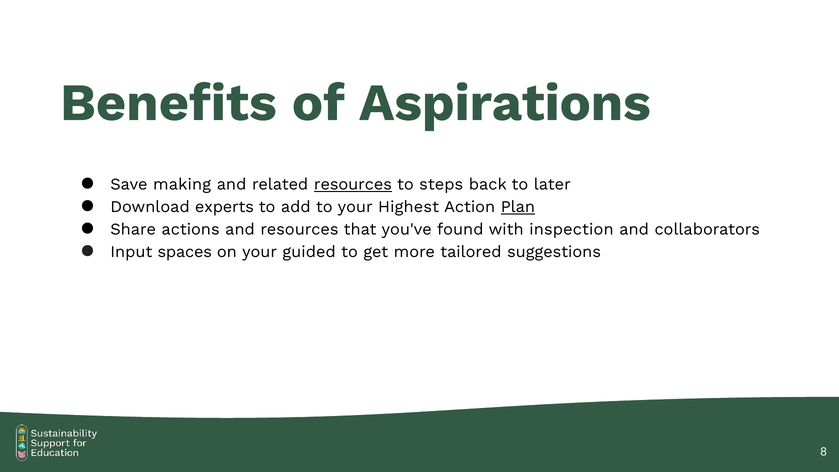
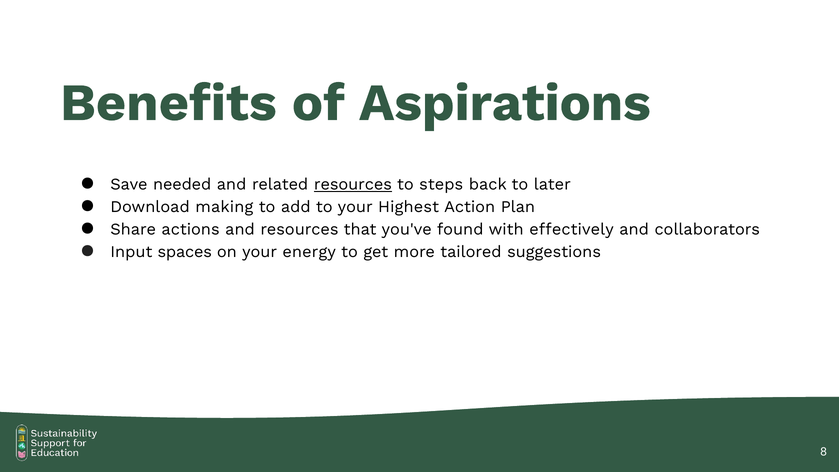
making: making -> needed (182, 184)
experts: experts -> making (224, 207)
Plan underline: present -> none (518, 207)
inspection: inspection -> effectively (571, 229)
guided: guided -> energy (309, 252)
